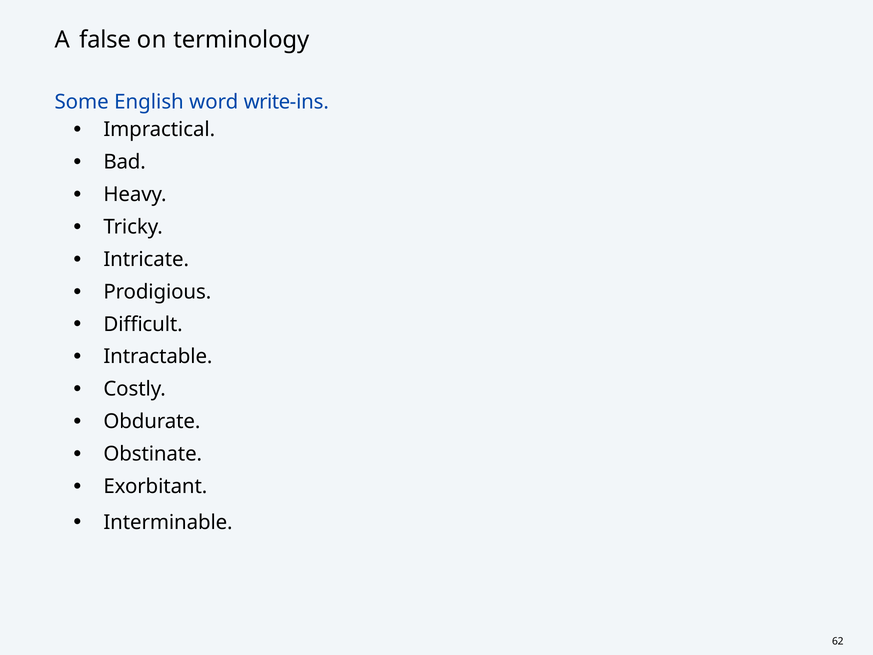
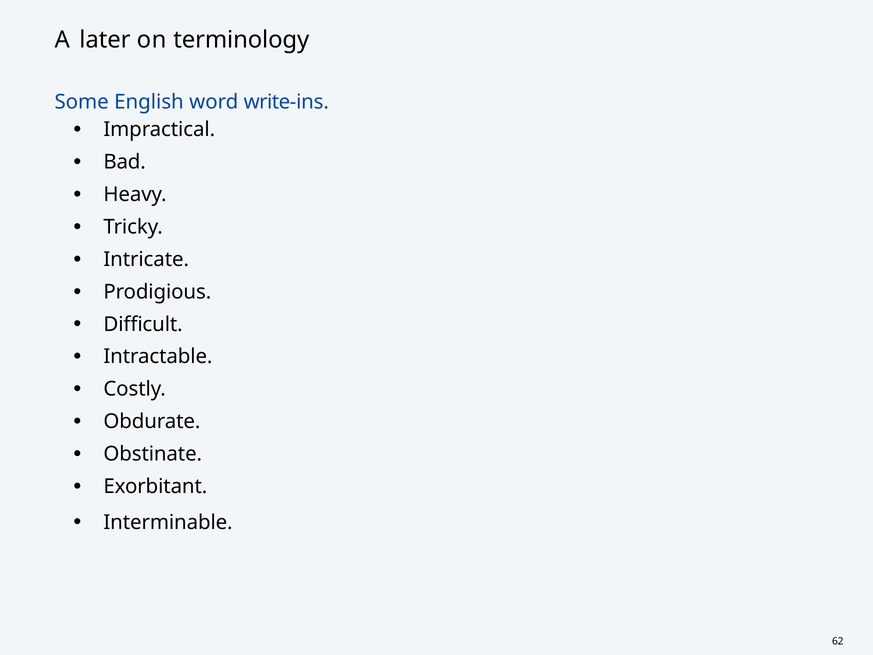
false: false -> later (105, 40)
